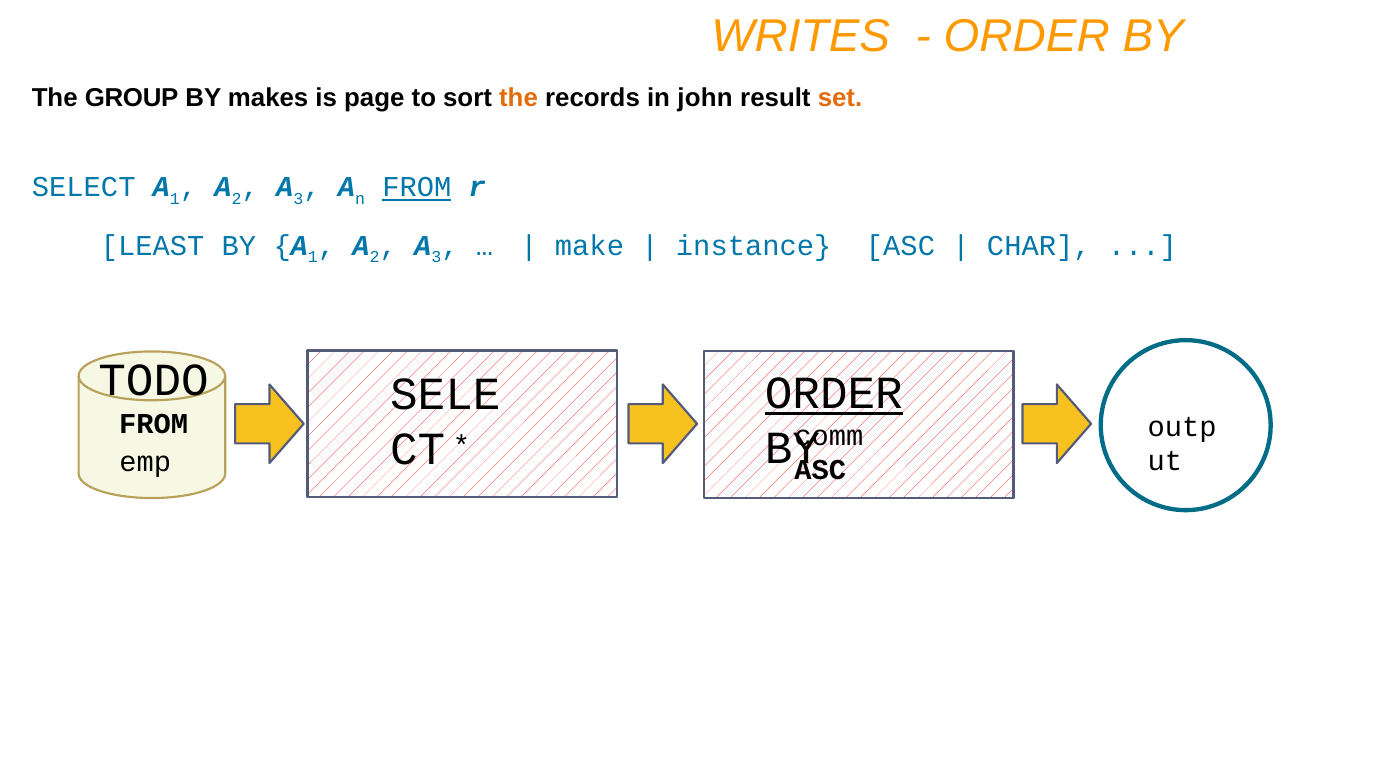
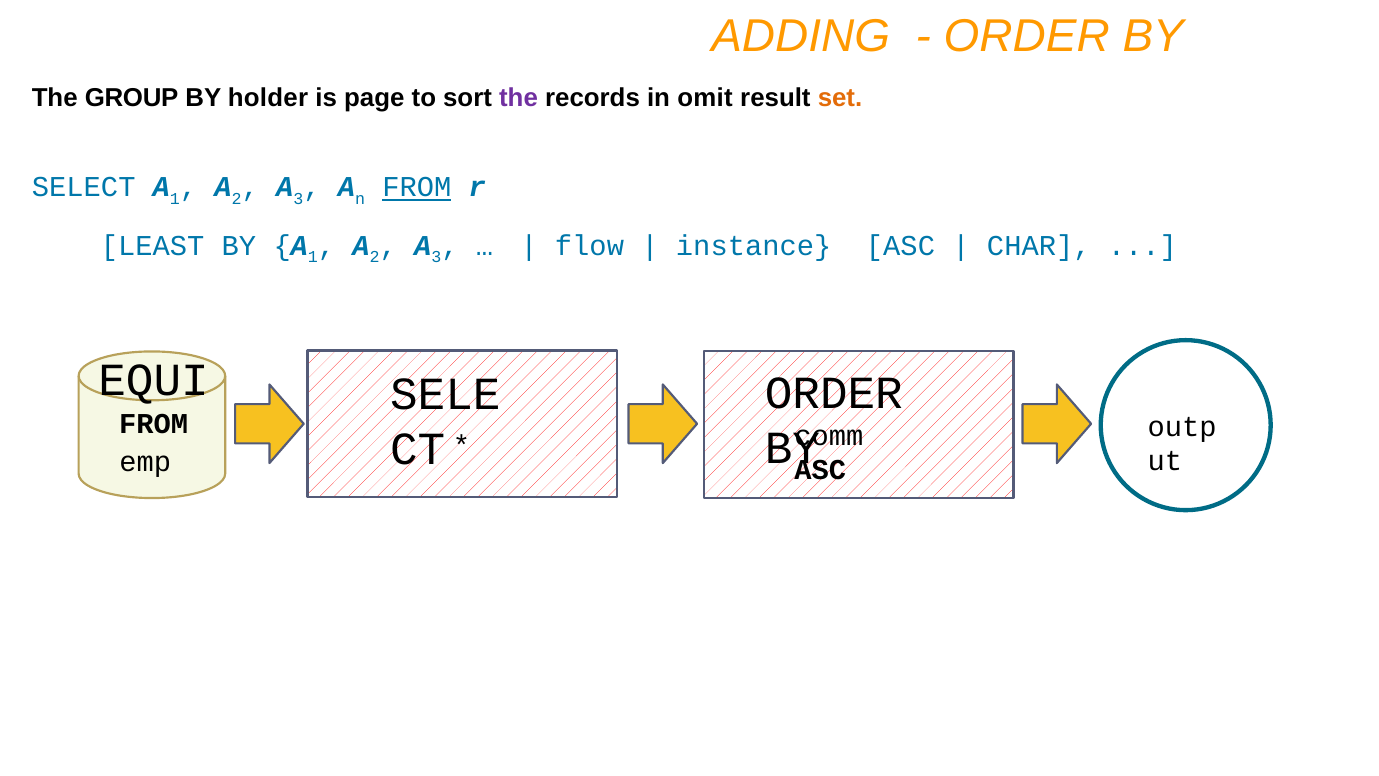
WRITES: WRITES -> ADDING (801, 36)
makes: makes -> holder (268, 98)
the colour: orange -> purple (519, 98)
john: john -> omit (705, 98)
make: make -> flow (589, 246)
TODO: TODO -> EQUI (154, 380)
ORDER underline: present -> none (834, 393)
